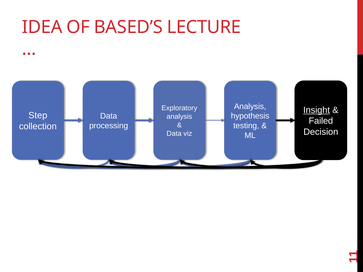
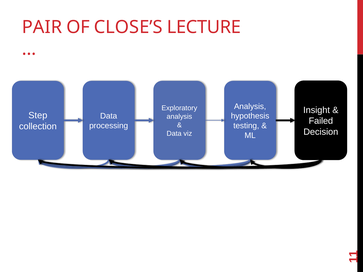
IDEA: IDEA -> PAIR (42, 27)
BASED’S: BASED’S -> CLOSE’S (128, 27)
Insight underline: present -> none (317, 110)
